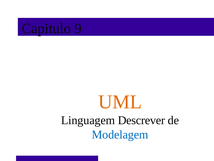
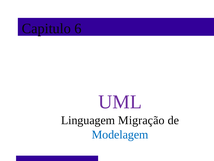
9: 9 -> 6 (78, 28)
UML colour: orange -> purple (120, 102)
Descrever: Descrever -> Migração (141, 120)
